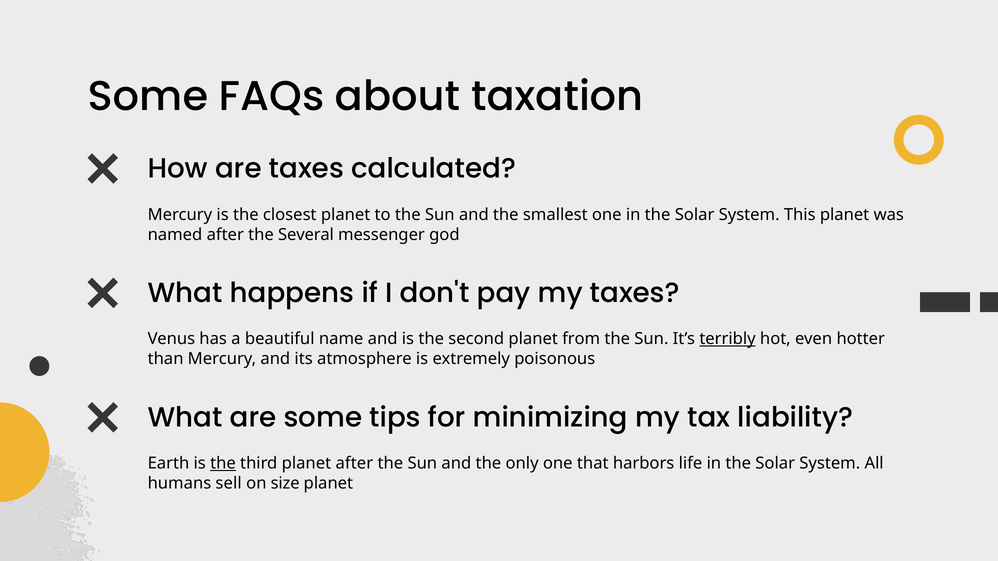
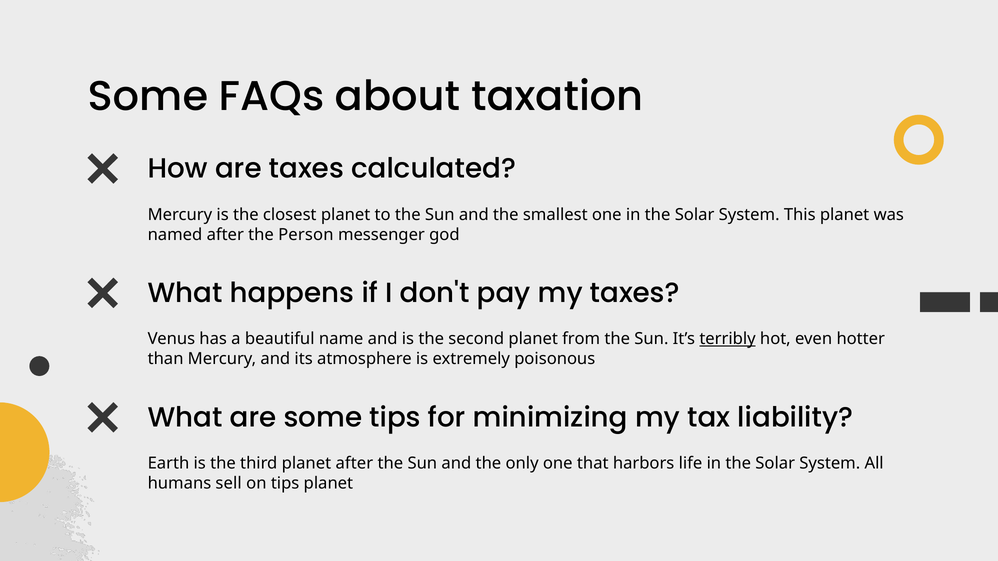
Several: Several -> Person (306, 235)
the underline: present -> none (223, 464)
on size: size -> tips (285, 484)
